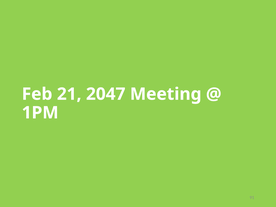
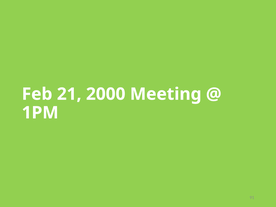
2047: 2047 -> 2000 (106, 94)
